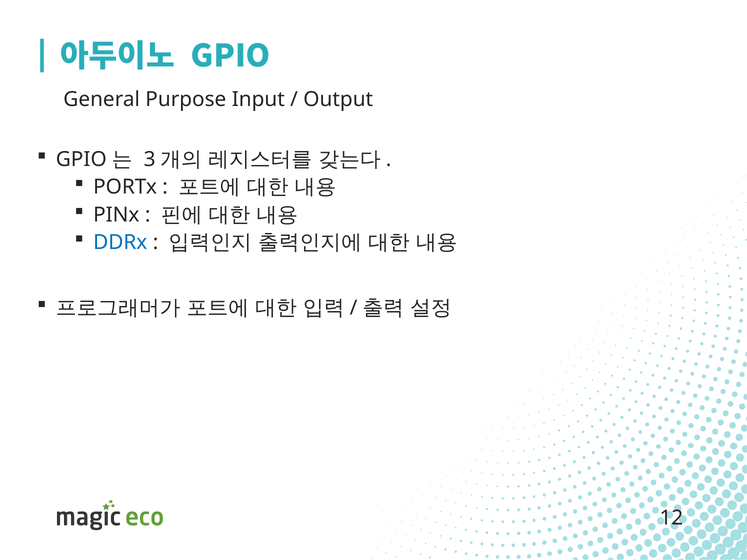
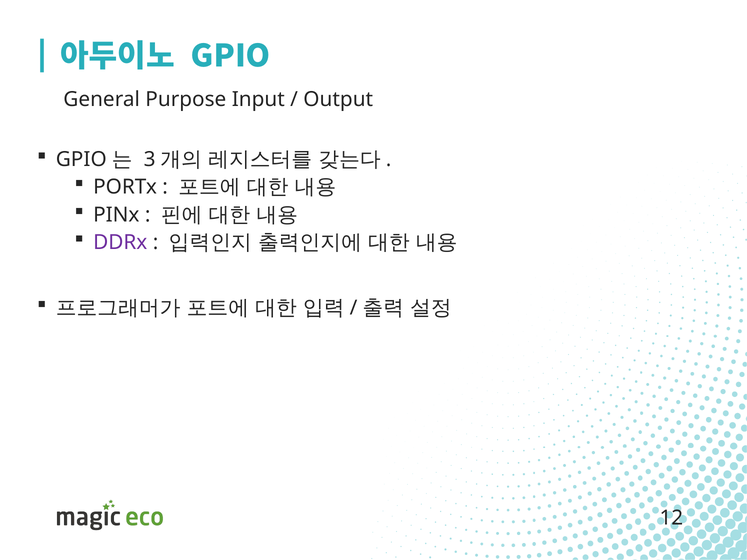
DDRx colour: blue -> purple (120, 242)
